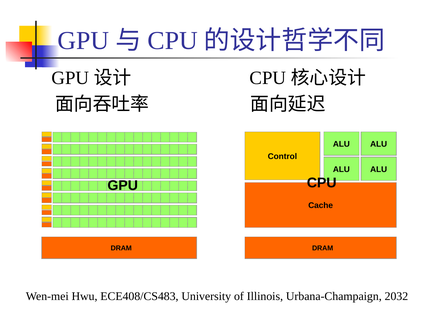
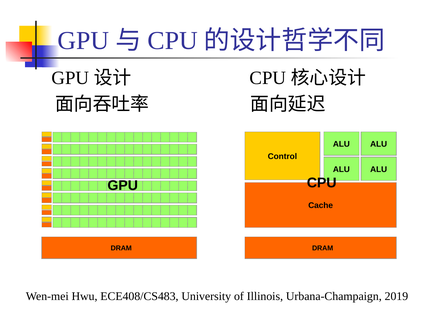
2032: 2032 -> 2019 (396, 297)
